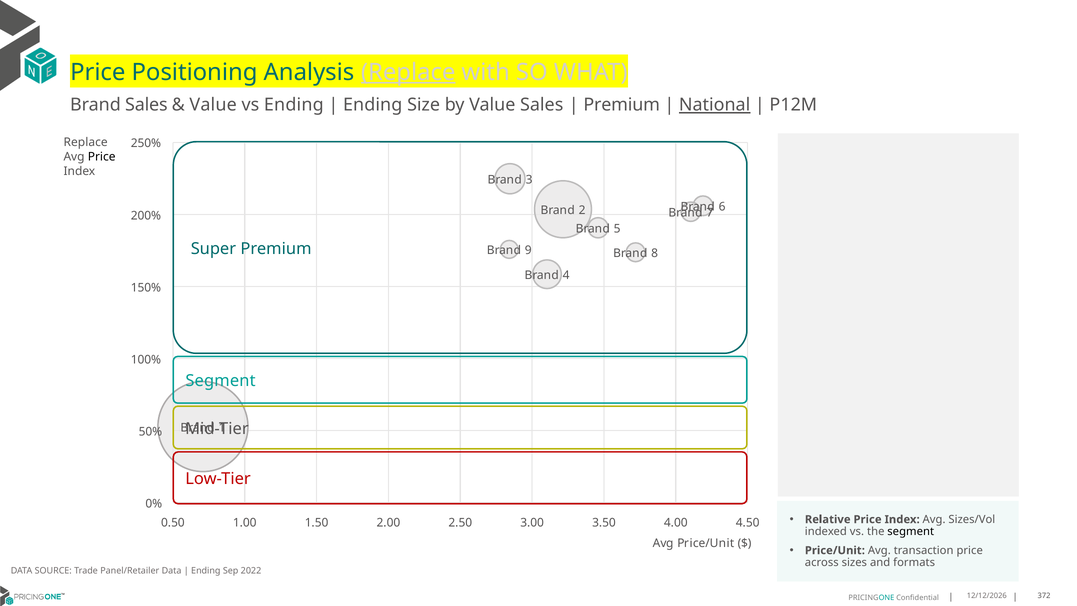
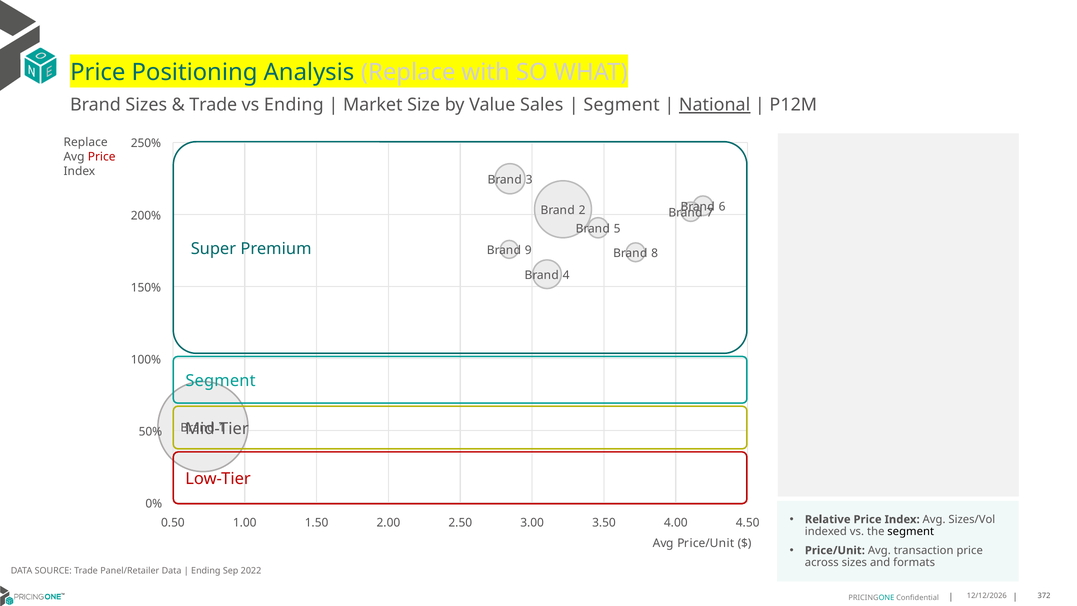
Replace underline: present -> none (408, 72)
Brand Sales: Sales -> Sizes (146, 105)
Value: Value -> Trade (213, 105)
Ending: Ending -> Market (373, 105)
Premium: Premium -> Segment (622, 105)
Price colour: black -> red (102, 157)
